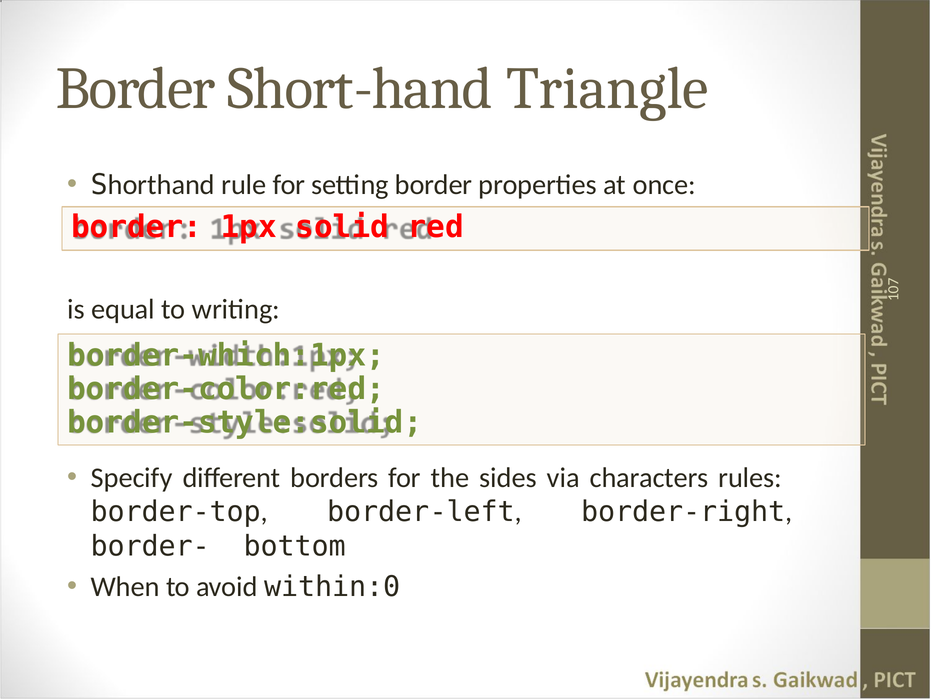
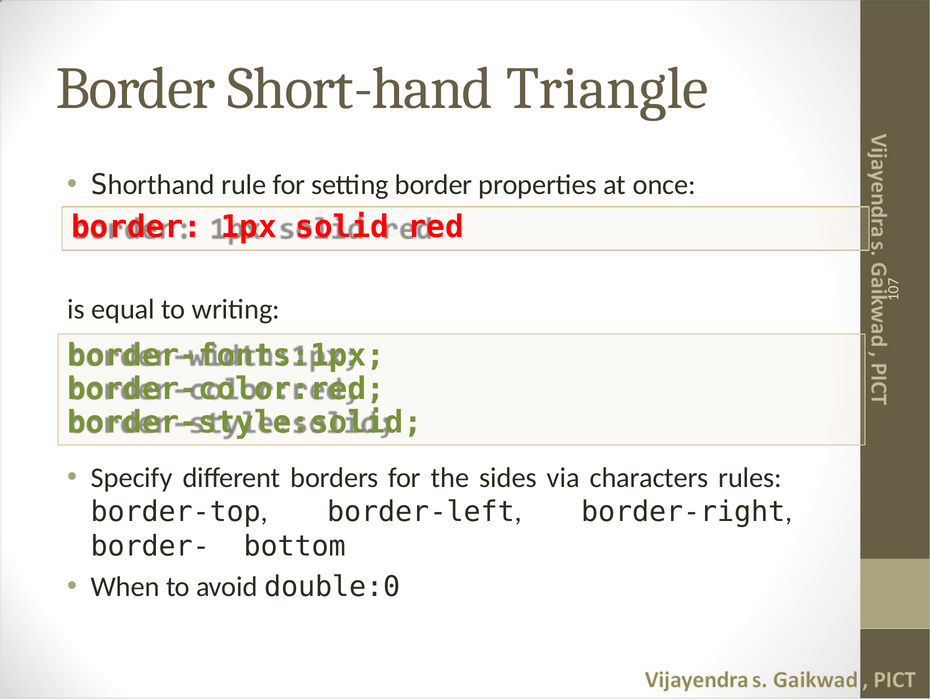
border-which:1px: border-which:1px -> border-fonts:1px (226, 355)
within:0: within:0 -> double:0 (332, 586)
